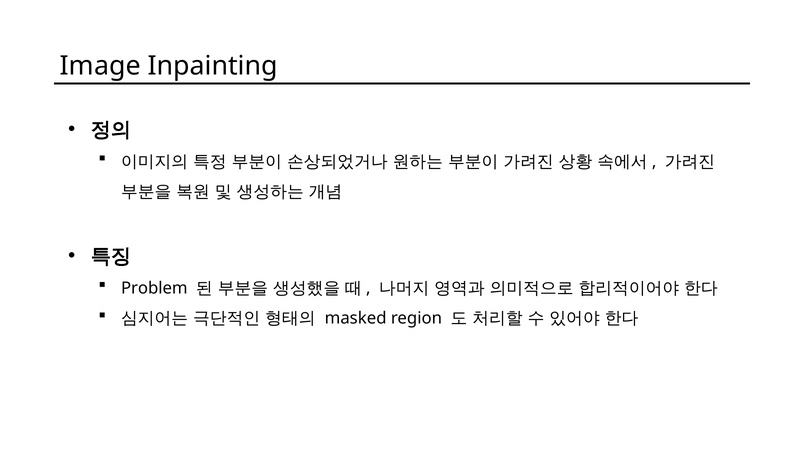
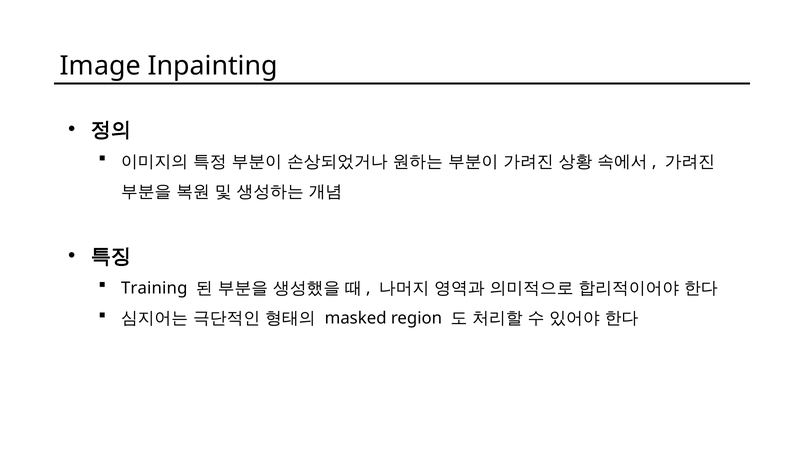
Problem: Problem -> Training (154, 288)
